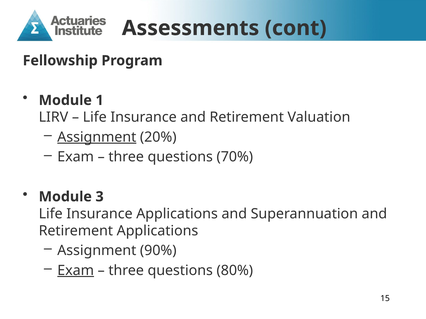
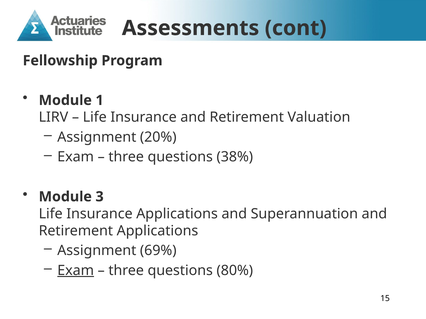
Assignment underline: present -> none (97, 137)
70%: 70% -> 38% (235, 157)
90%: 90% -> 69% (158, 251)
